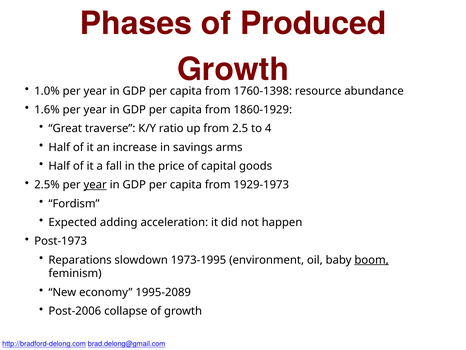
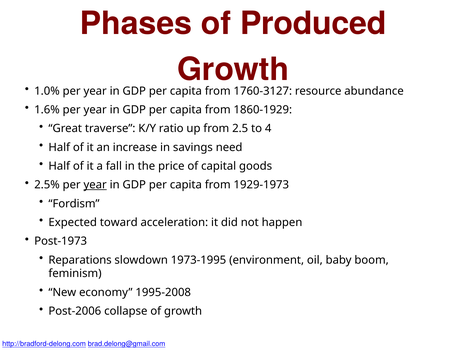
1760-1398: 1760-1398 -> 1760-3127 (263, 91)
arms: arms -> need (229, 147)
adding: adding -> toward (119, 222)
boom underline: present -> none (372, 260)
1995-2089: 1995-2089 -> 1995-2008 (163, 292)
